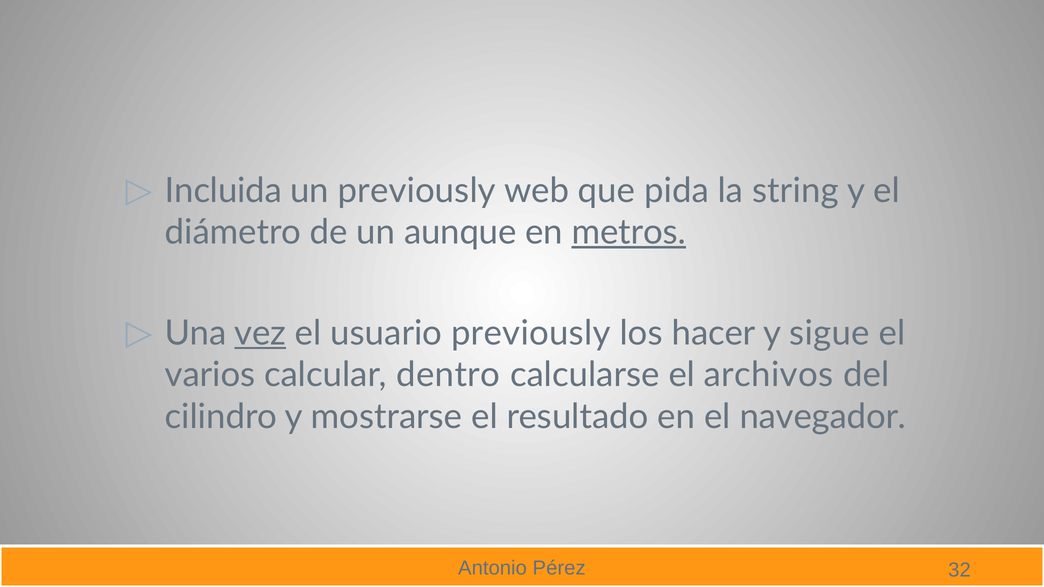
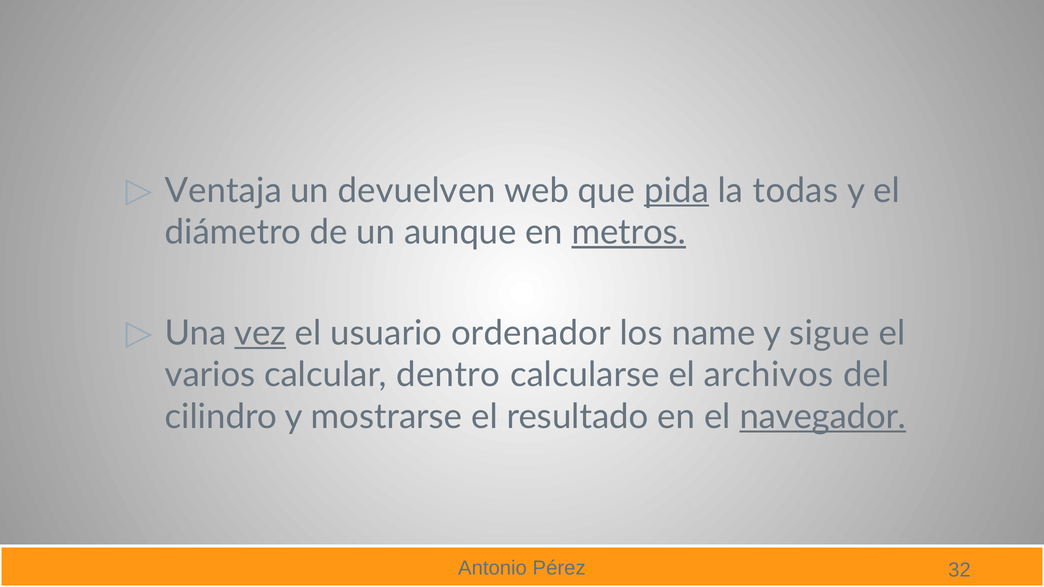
Incluida: Incluida -> Ventaja (223, 191)
un previously: previously -> devuelven (417, 191)
pida underline: none -> present (677, 191)
string: string -> todas (795, 191)
usuario previously: previously -> ordenador (531, 333)
hacer: hacer -> name (714, 333)
navegador underline: none -> present (823, 417)
